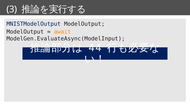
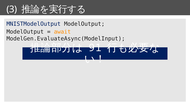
44: 44 -> 91 (95, 48)
